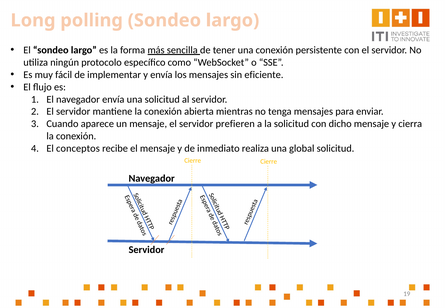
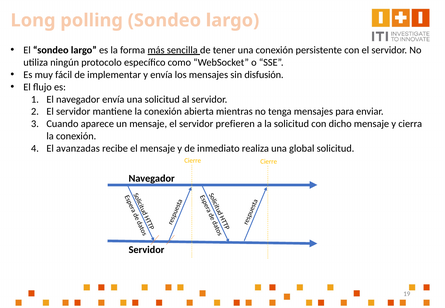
eficiente: eficiente -> disfusión (264, 75)
conceptos: conceptos -> avanzadas (78, 149)
